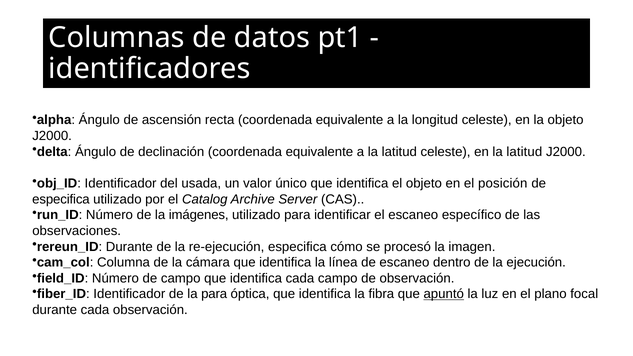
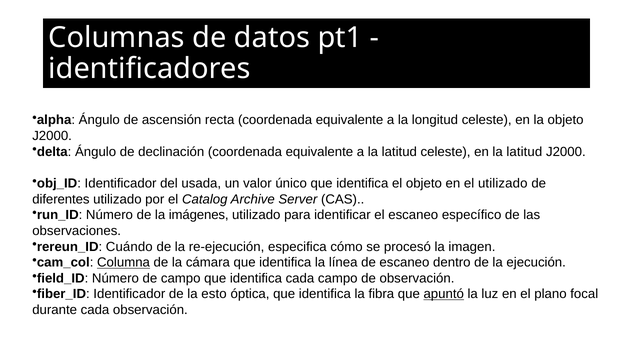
el posición: posición -> utilizado (503, 183)
especifica: especifica -> diferentes (61, 199)
rereun_ID Durante: Durante -> Cuándo (129, 247)
Columna underline: none -> present (124, 263)
la para: para -> esto (214, 294)
